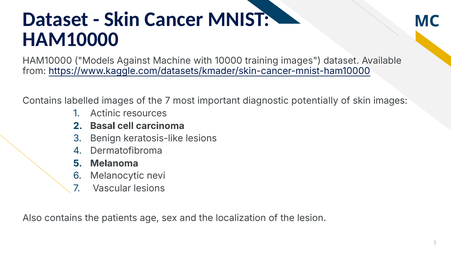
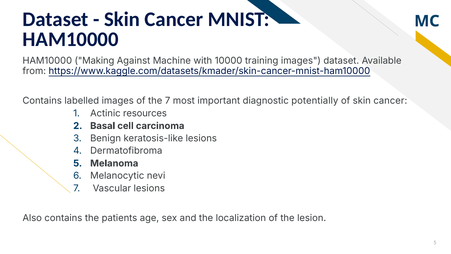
Models: Models -> Making (94, 61)
of skin images: images -> cancer (390, 101)
